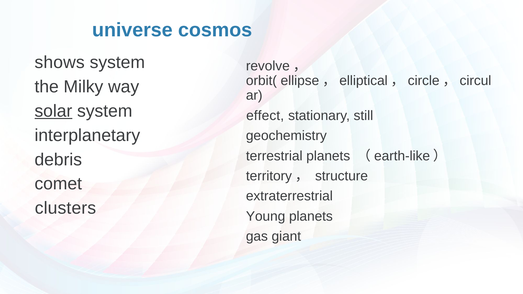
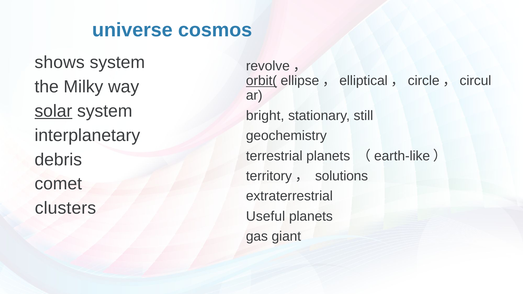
orbit( underline: none -> present (261, 81)
effect: effect -> bright (265, 116)
structure: structure -> solutions (342, 176)
Young: Young -> Useful (266, 216)
